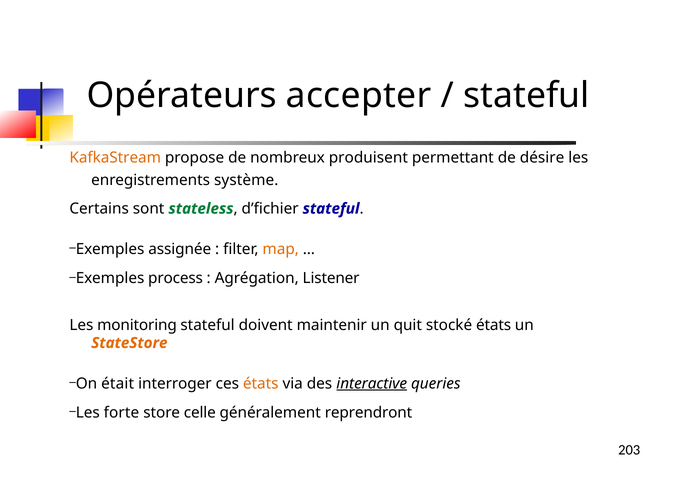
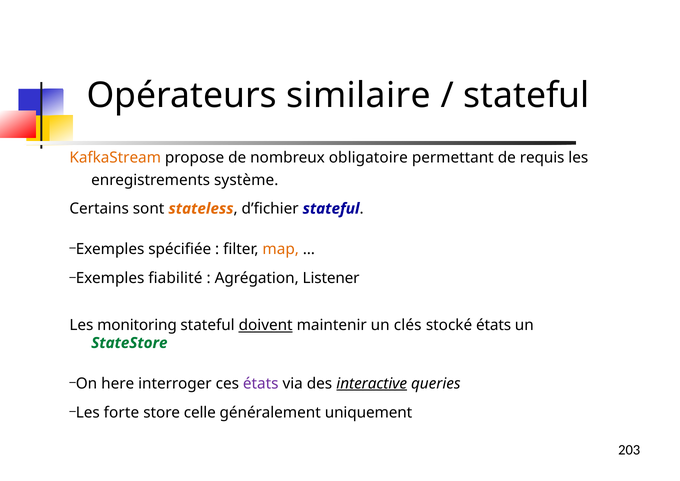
accepter: accepter -> similaire (359, 96)
produisent: produisent -> obligatoire (368, 158)
désire: désire -> requis (542, 158)
stateless colour: green -> orange (201, 209)
assignée: assignée -> spécifiée (180, 249)
process: process -> fiabilité (175, 278)
doivent underline: none -> present (266, 325)
quit: quit -> clés (408, 325)
StateStore colour: orange -> green (129, 343)
était: était -> here (118, 383)
états colour: orange -> purple (261, 383)
reprendront: reprendront -> uniquement (368, 413)
